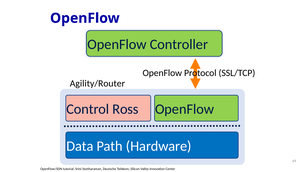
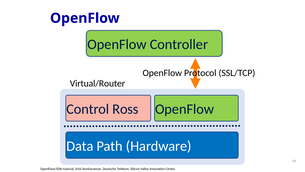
Agility/Router: Agility/Router -> Virtual/Router (97, 83)
